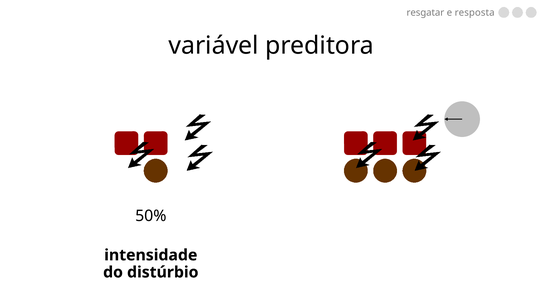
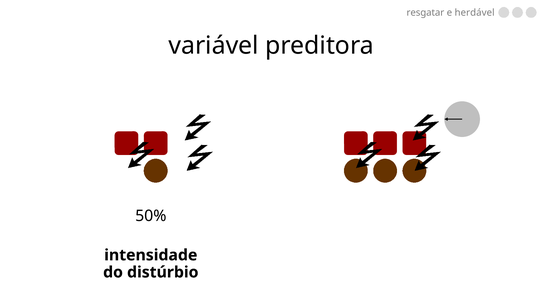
resposta: resposta -> herdável (475, 13)
